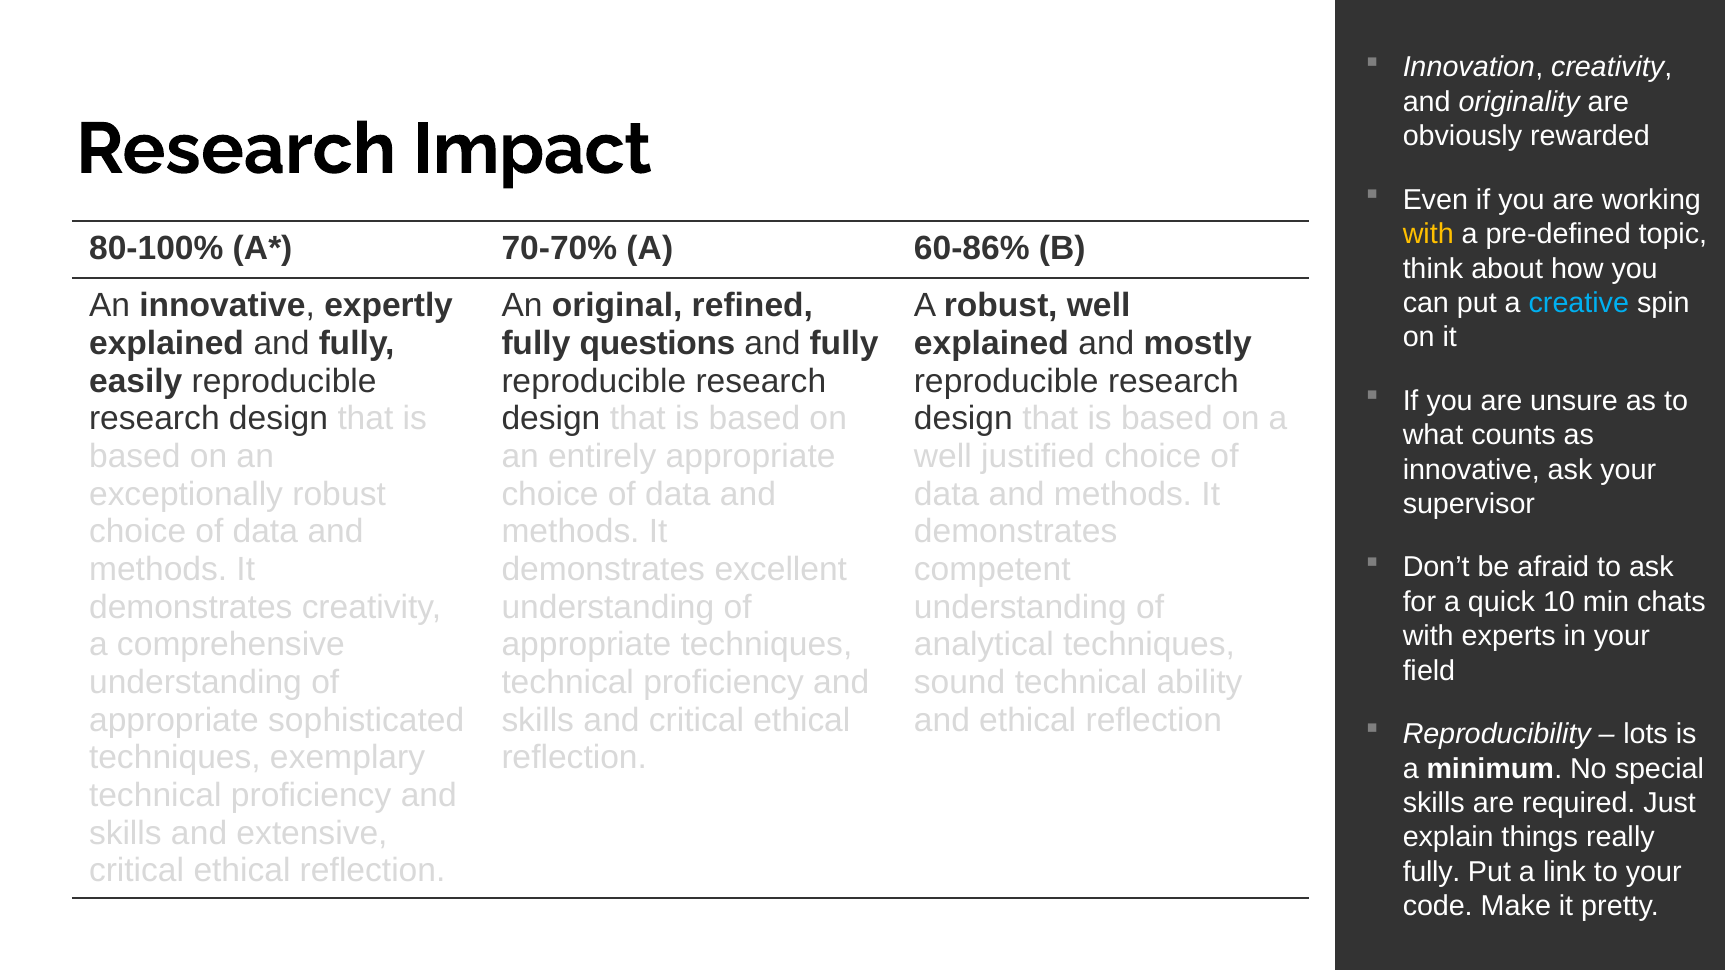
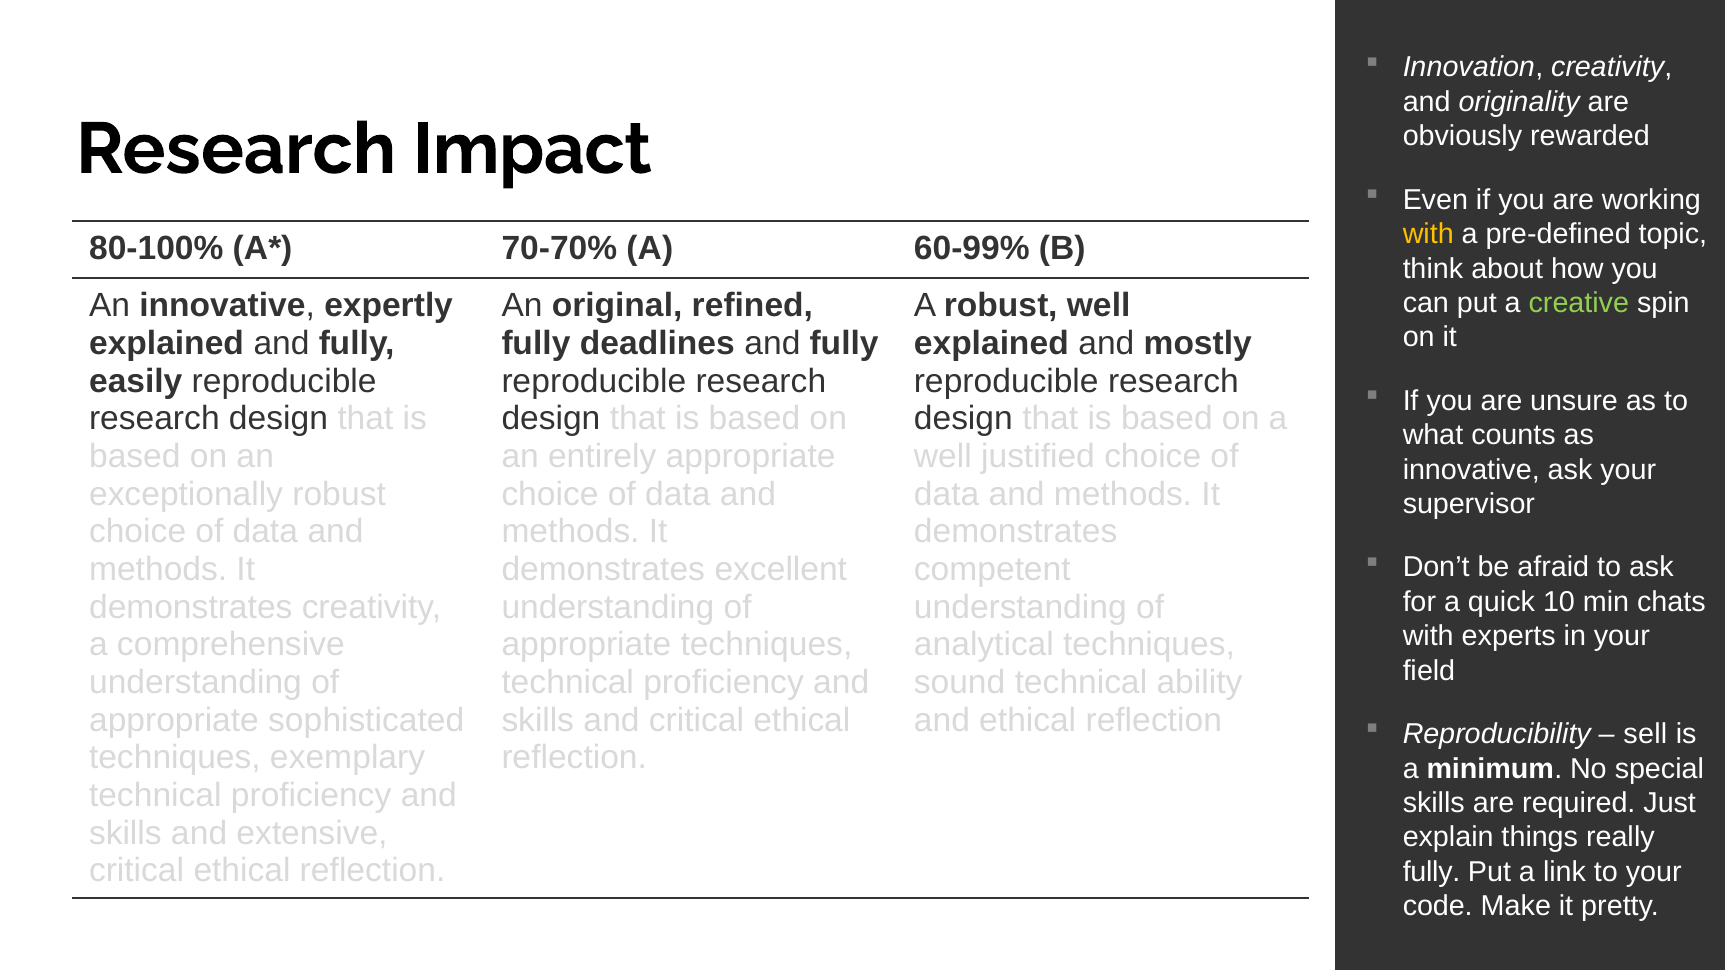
60-86%: 60-86% -> 60-99% (972, 249)
creative colour: light blue -> light green (1579, 303)
questions: questions -> deadlines (657, 344)
lots: lots -> sell (1645, 734)
